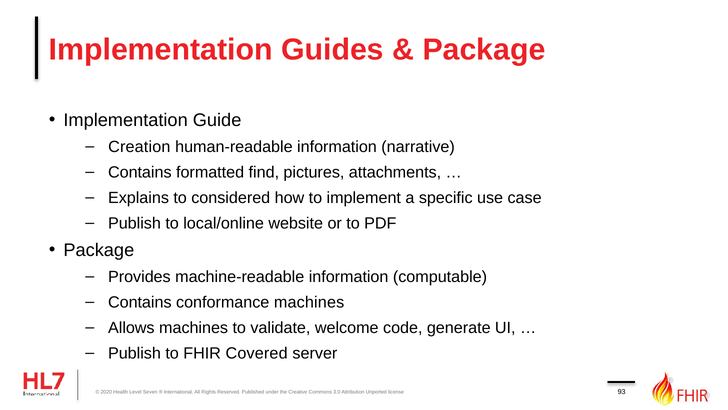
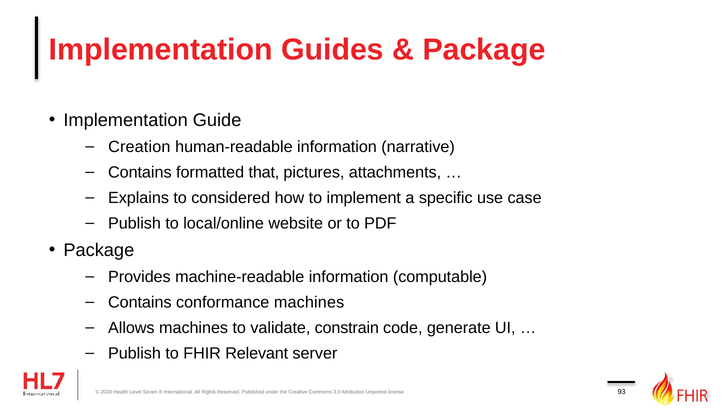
find: find -> that (264, 172)
welcome: welcome -> constrain (347, 328)
Covered: Covered -> Relevant (257, 353)
